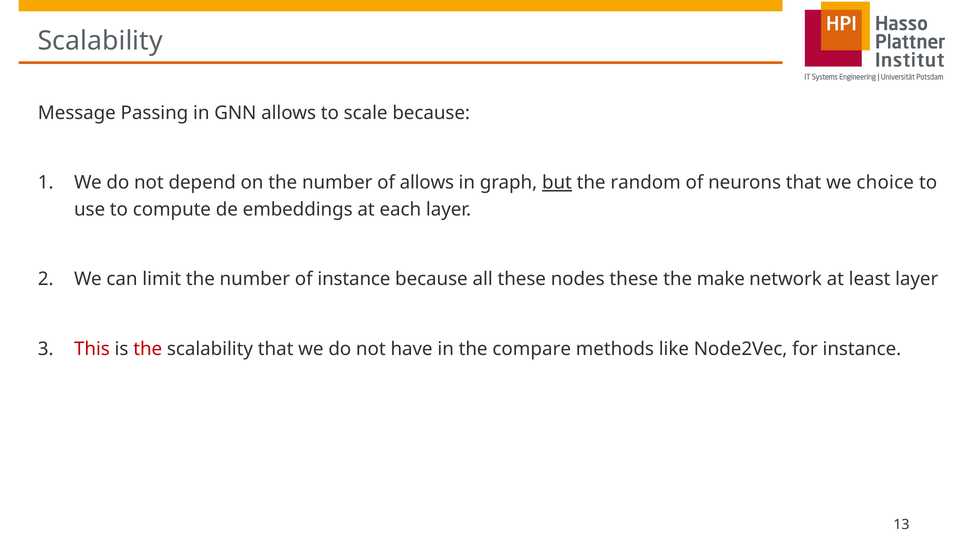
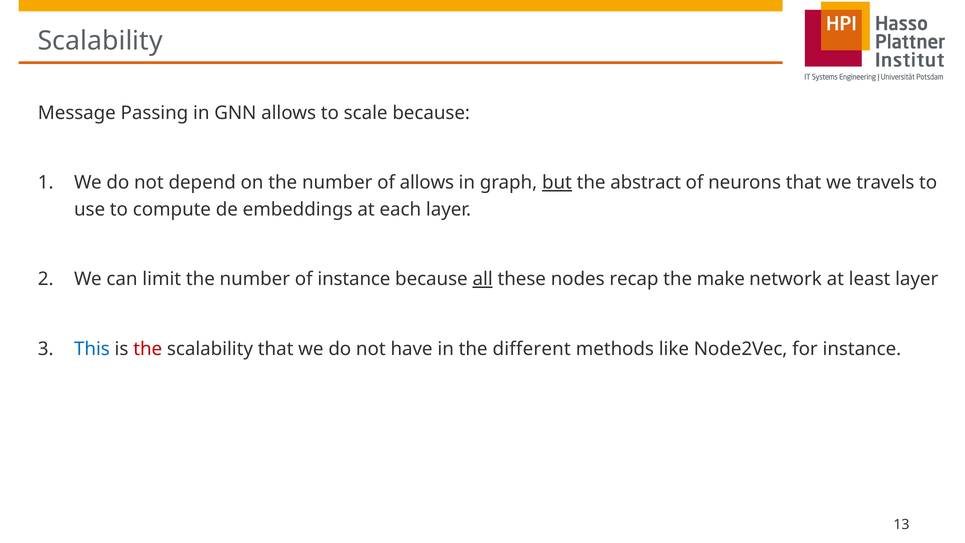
random: random -> abstract (646, 183)
choice: choice -> travels (885, 183)
all underline: none -> present (483, 279)
nodes these: these -> recap (634, 279)
This colour: red -> blue (92, 349)
compare: compare -> different (532, 349)
